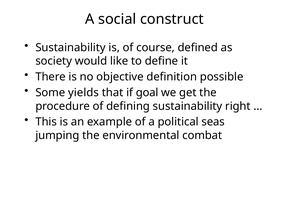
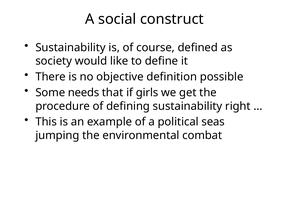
yields: yields -> needs (84, 93)
goal: goal -> girls (147, 93)
